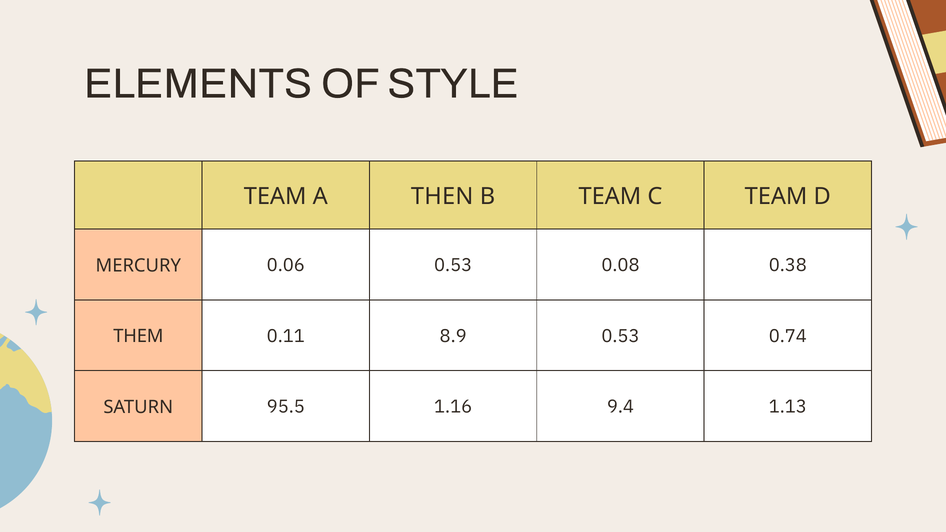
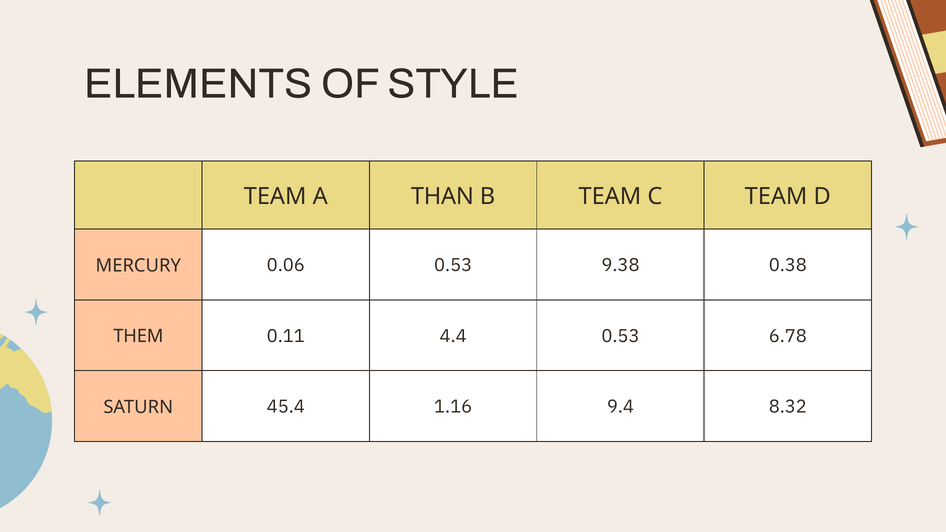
THEN: THEN -> THAN (442, 196)
0.08: 0.08 -> 9.38 (620, 265)
8.9: 8.9 -> 4.4 (453, 336)
0.74: 0.74 -> 6.78 (788, 336)
95.5: 95.5 -> 45.4 (286, 407)
1.13: 1.13 -> 8.32 (788, 407)
